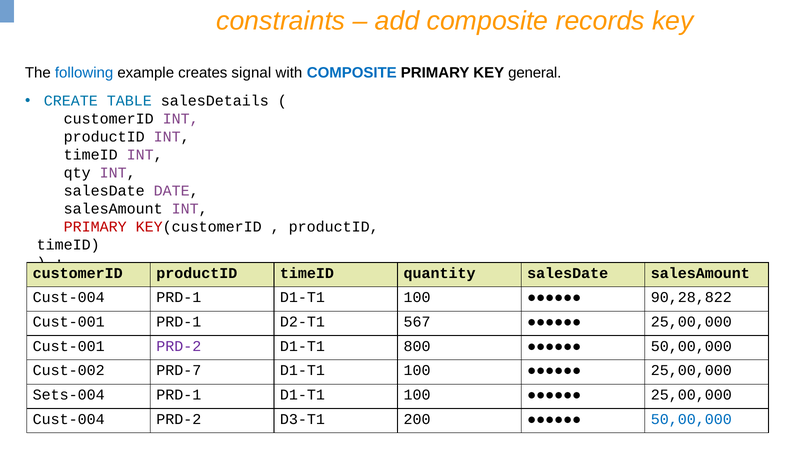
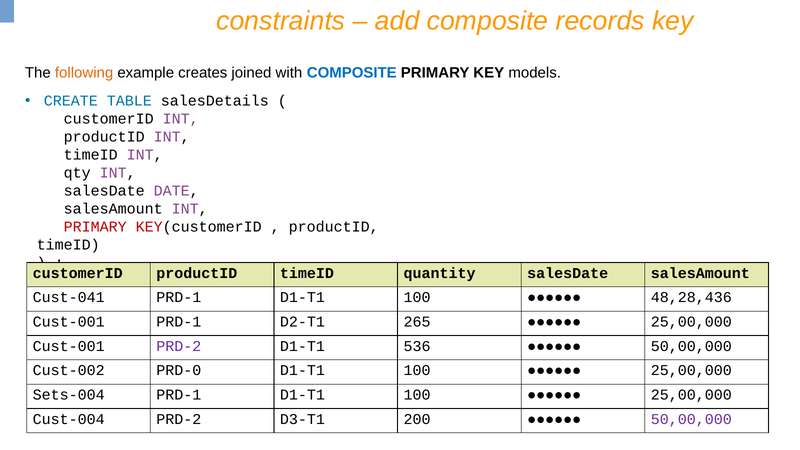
following colour: blue -> orange (84, 73)
signal: signal -> joined (251, 73)
general: general -> models (535, 73)
Cust-004: Cust-004 -> Cust-041 (69, 297)
90,28,822: 90,28,822 -> 48,28,436 (691, 297)
567: 567 -> 265 (417, 322)
800: 800 -> 536 (417, 346)
PRD-7: PRD-7 -> PRD-0 (179, 370)
50,00,000 colour: blue -> purple (691, 419)
